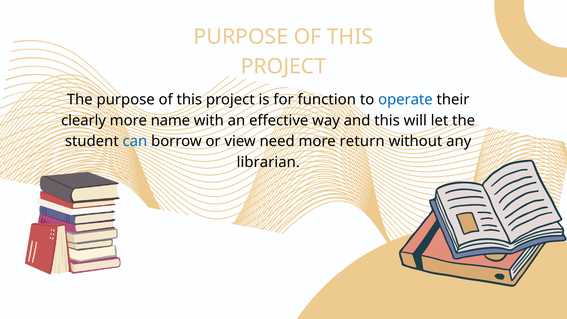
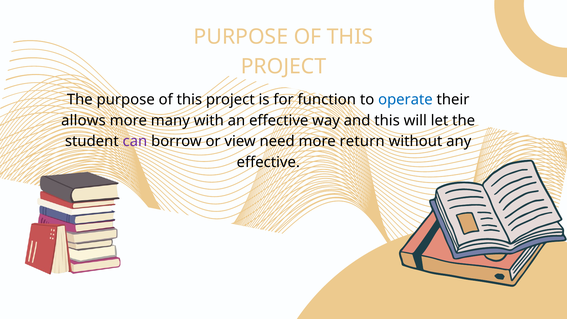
clearly: clearly -> allows (83, 120)
name: name -> many (170, 120)
can colour: blue -> purple (135, 141)
librarian: librarian -> effective (268, 162)
